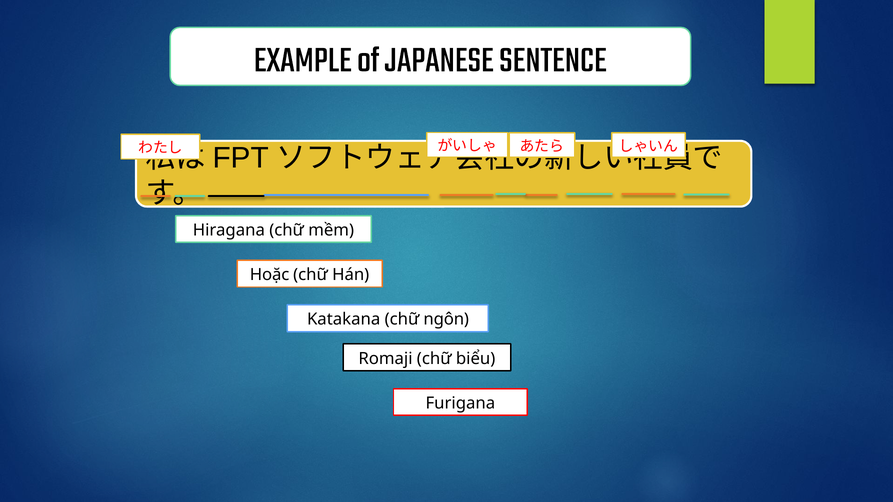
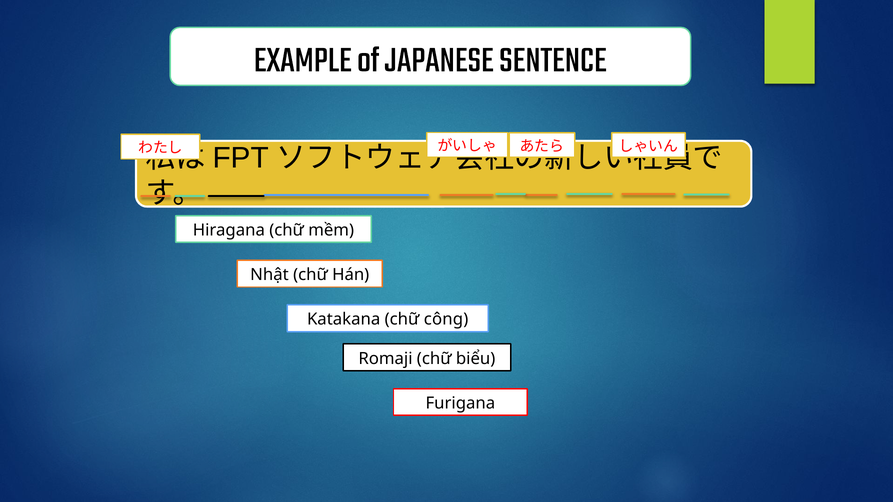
Hoặc: Hoặc -> Nhật (269, 275)
ngôn: ngôn -> công (446, 320)
